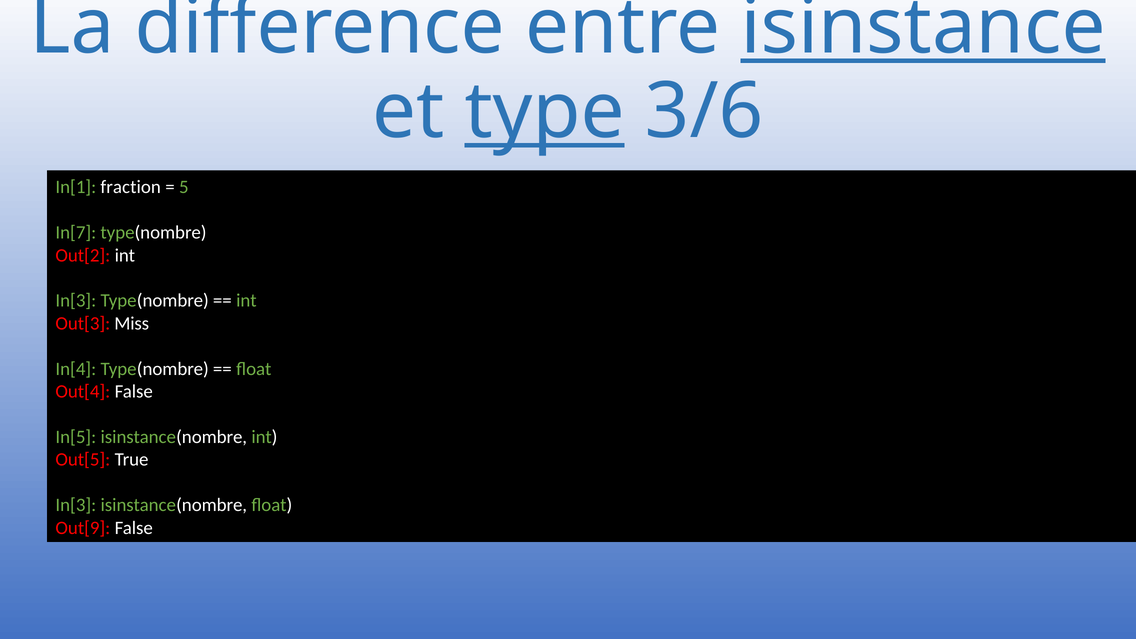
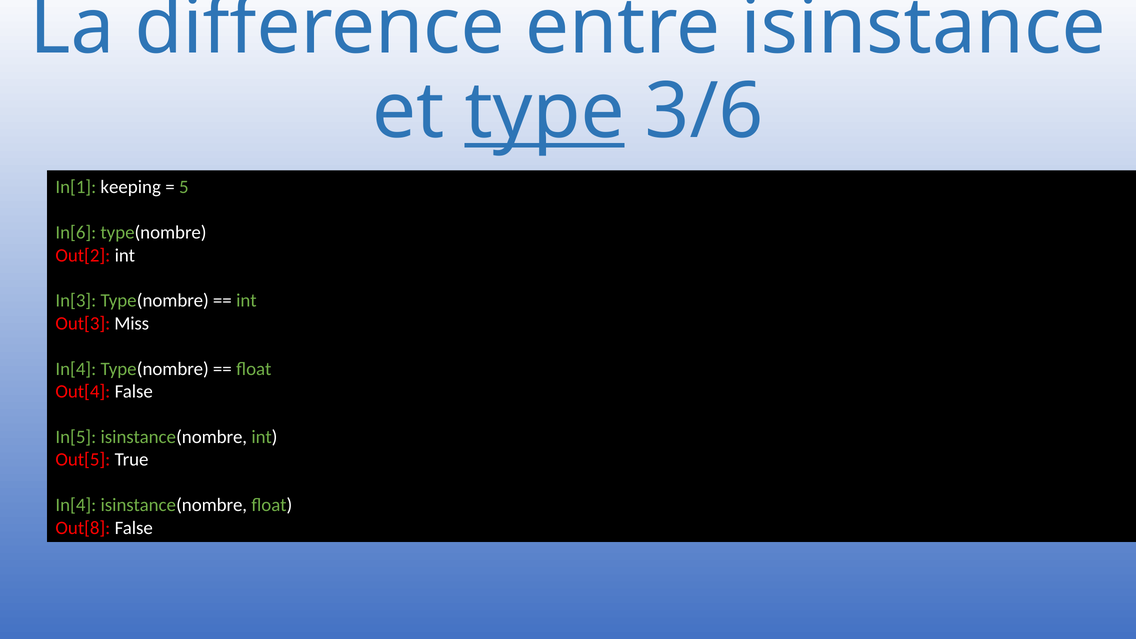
isinstance underline: present -> none (923, 27)
fraction: fraction -> keeping (131, 187)
In[7: In[7 -> In[6 (76, 233)
In[3: In[3 -> In[4 (76, 505)
Out[9: Out[9 -> Out[8 (83, 528)
